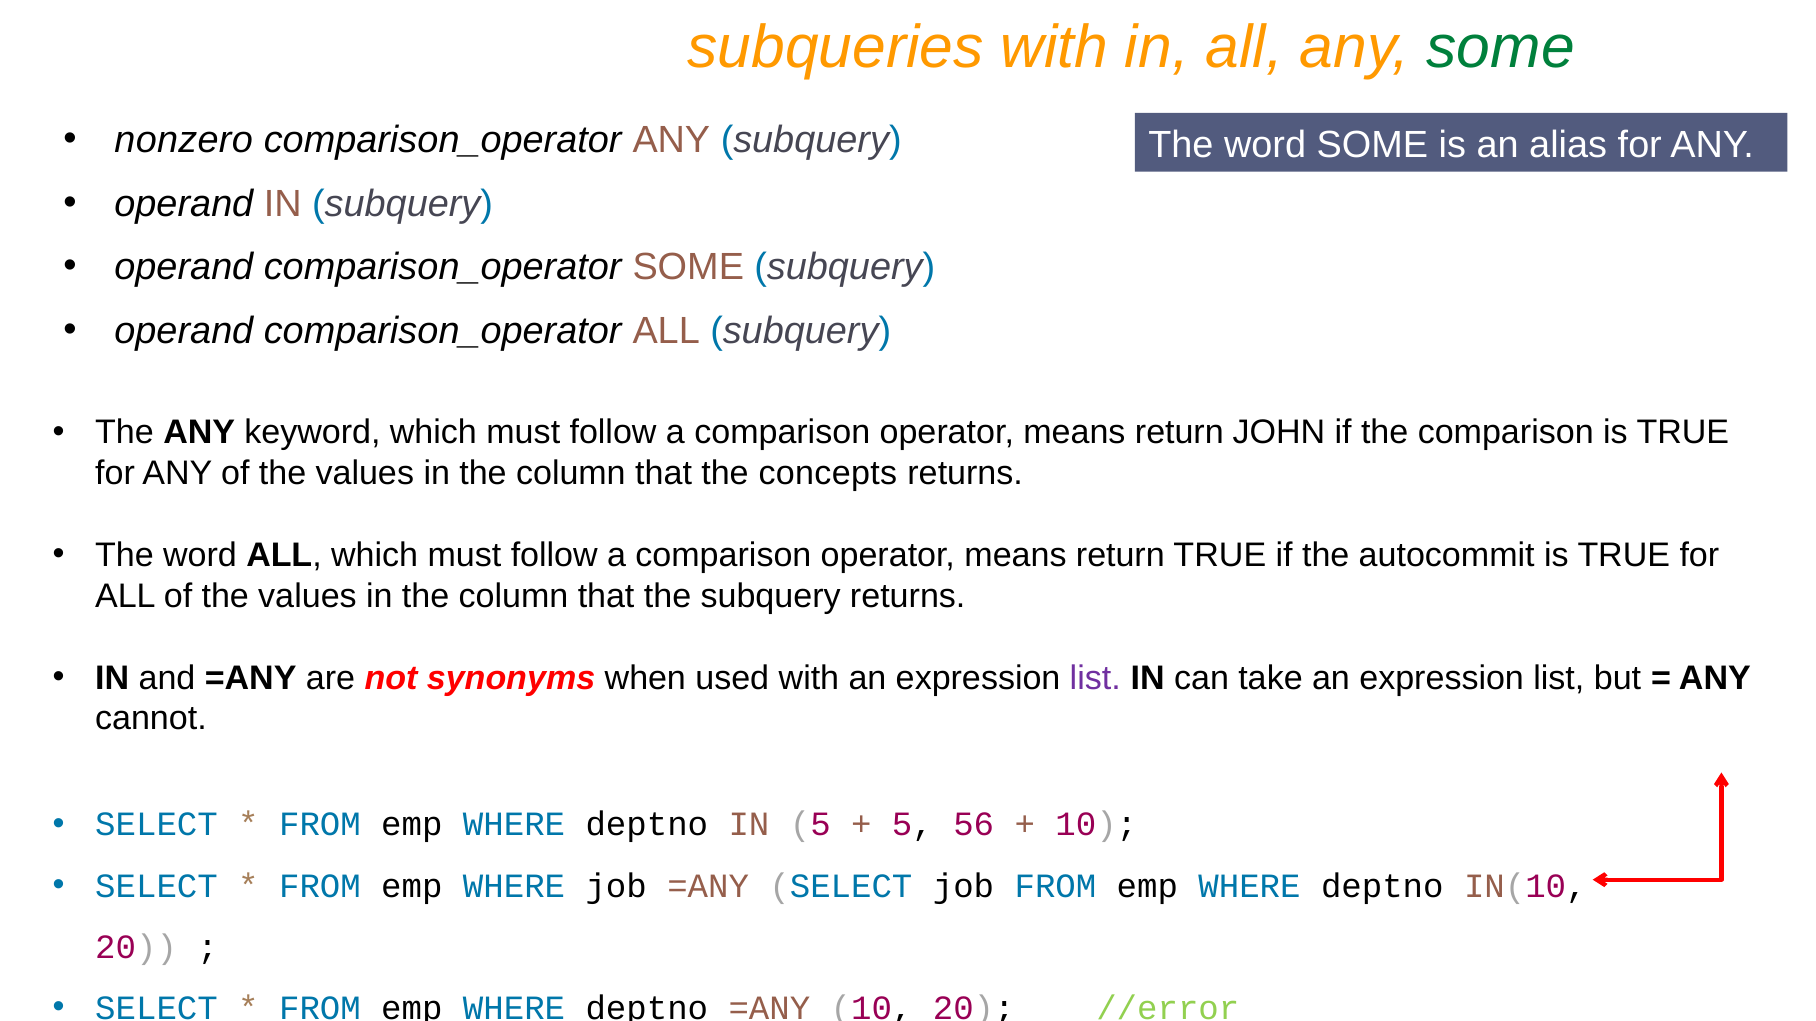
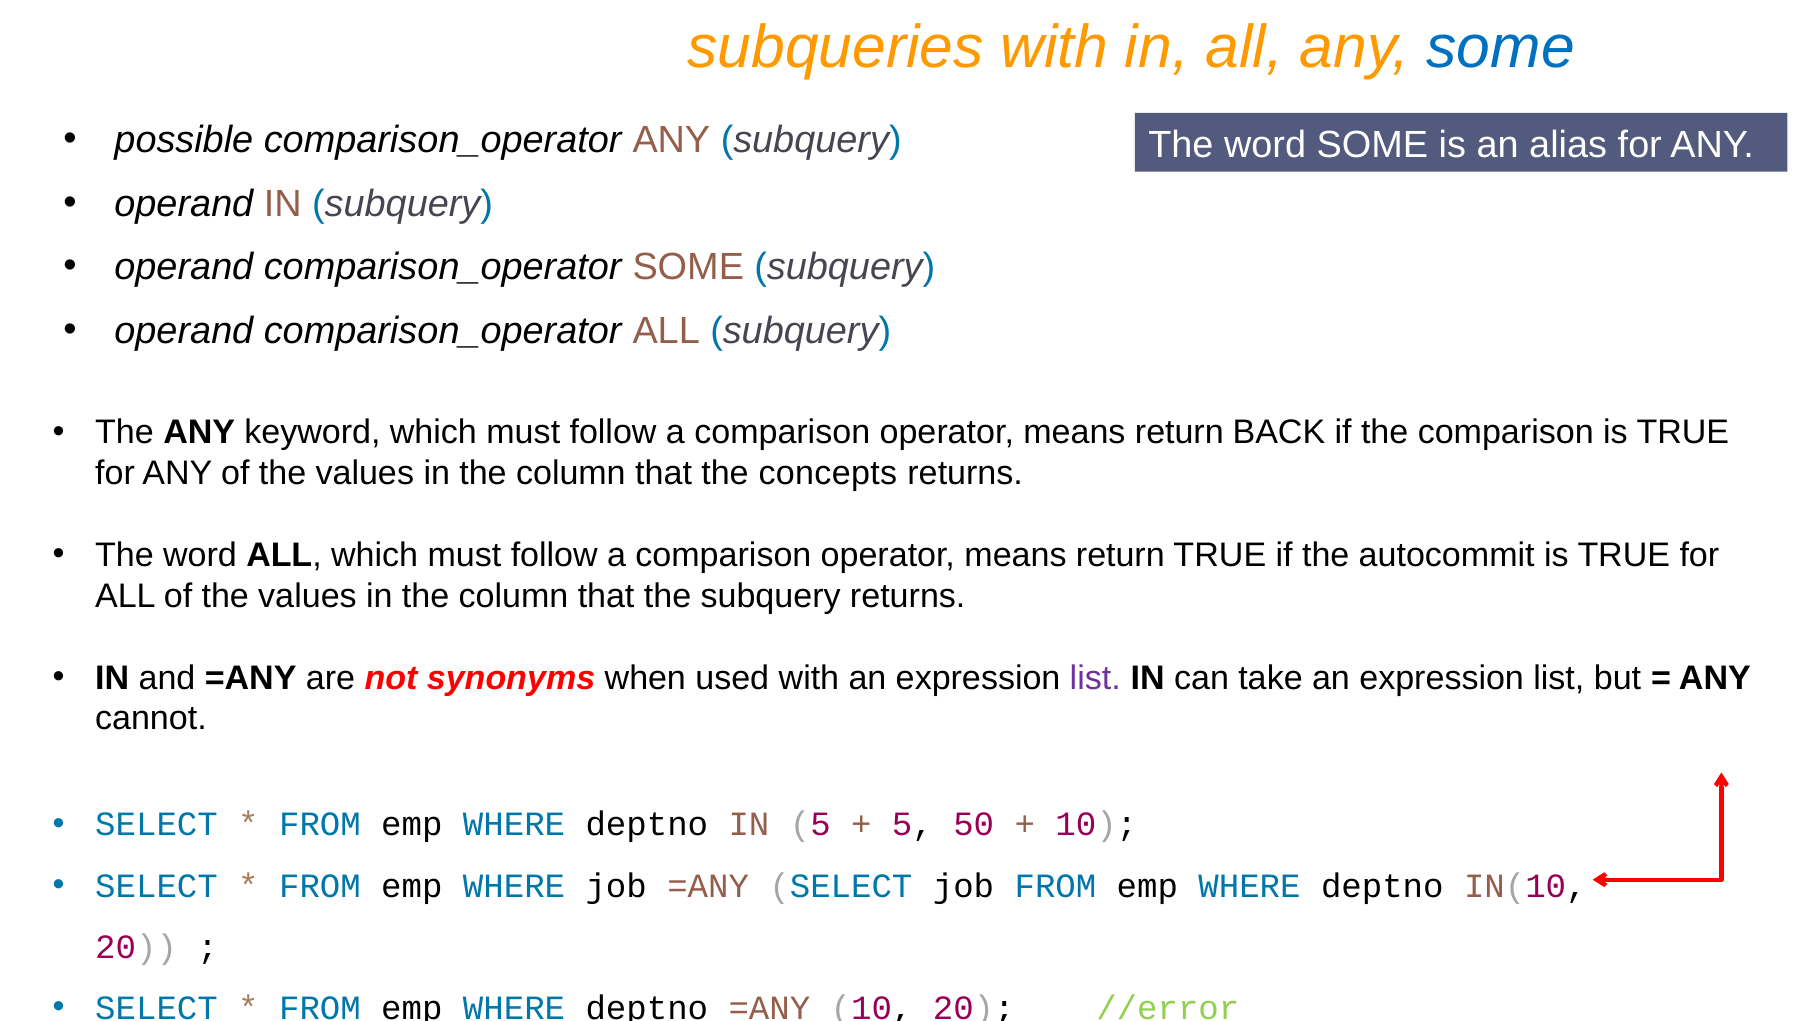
some colour: green -> blue (1501, 47)
nonzero: nonzero -> possible (184, 140)
JOHN: JOHN -> BACK (1279, 433)
56: 56 -> 50 (974, 825)
